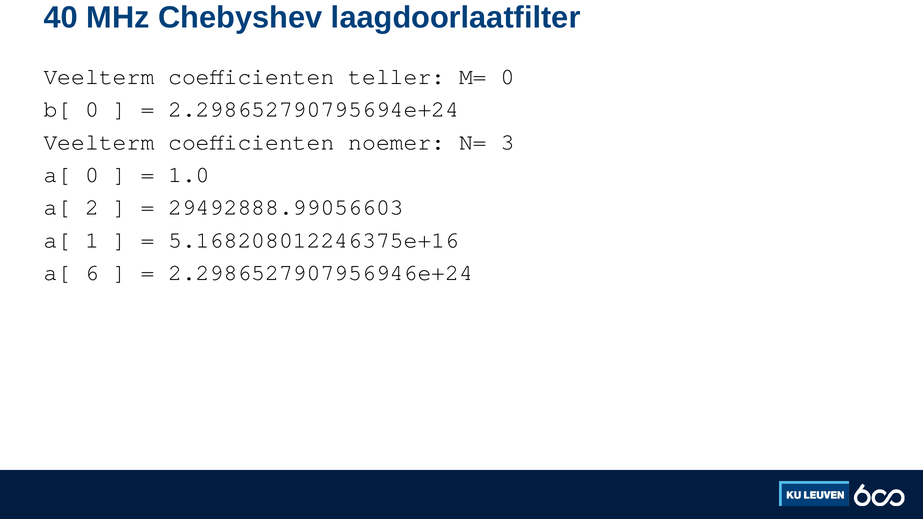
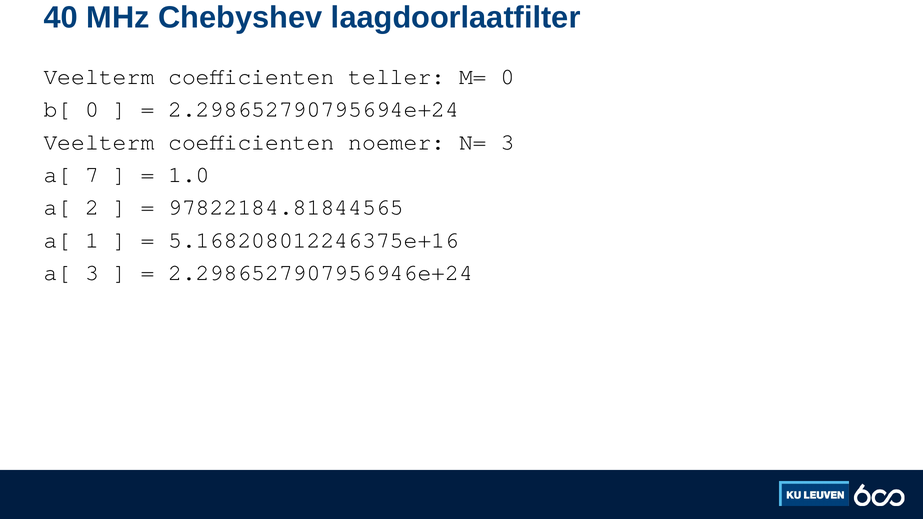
a[ 0: 0 -> 7 (92, 175)
29492888.99056603: 29492888.99056603 -> 97822184.81844565 (286, 207)
a[ 6: 6 -> 3 (92, 273)
